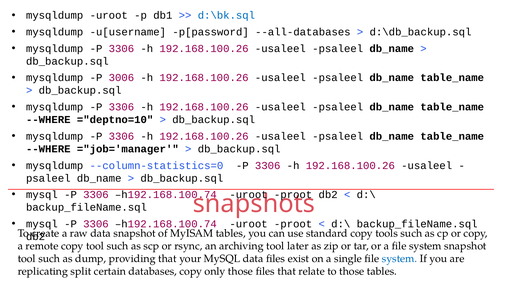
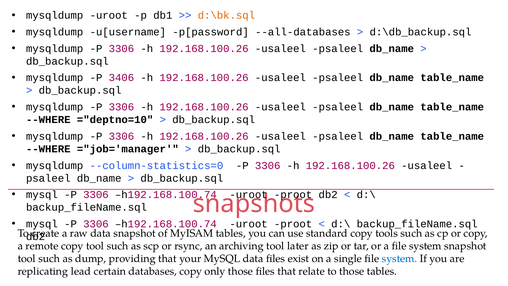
d:\bk.sql colour: blue -> orange (226, 15)
3006: 3006 -> 3406 (121, 78)
split: split -> lead (81, 271)
